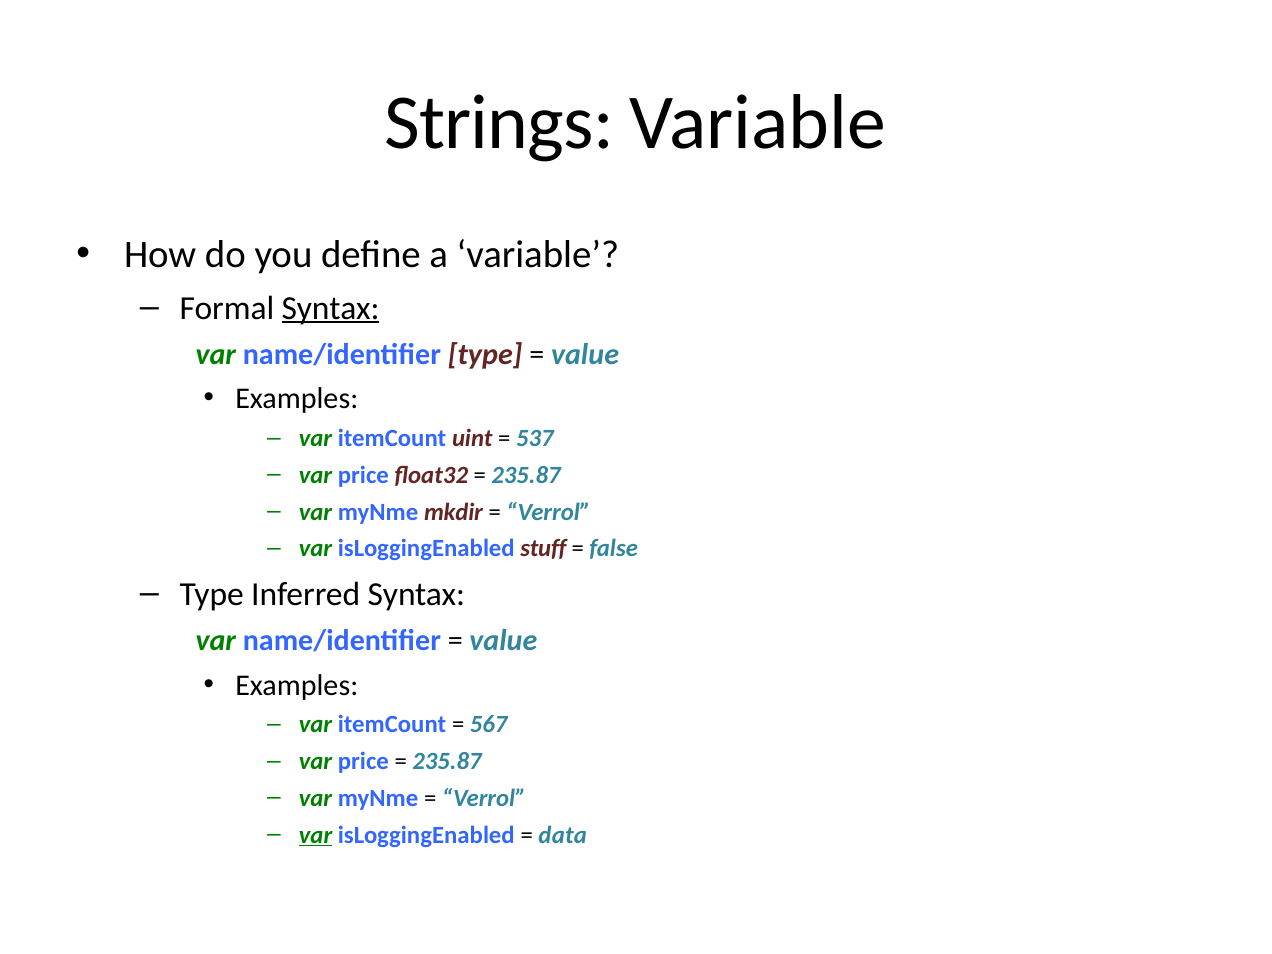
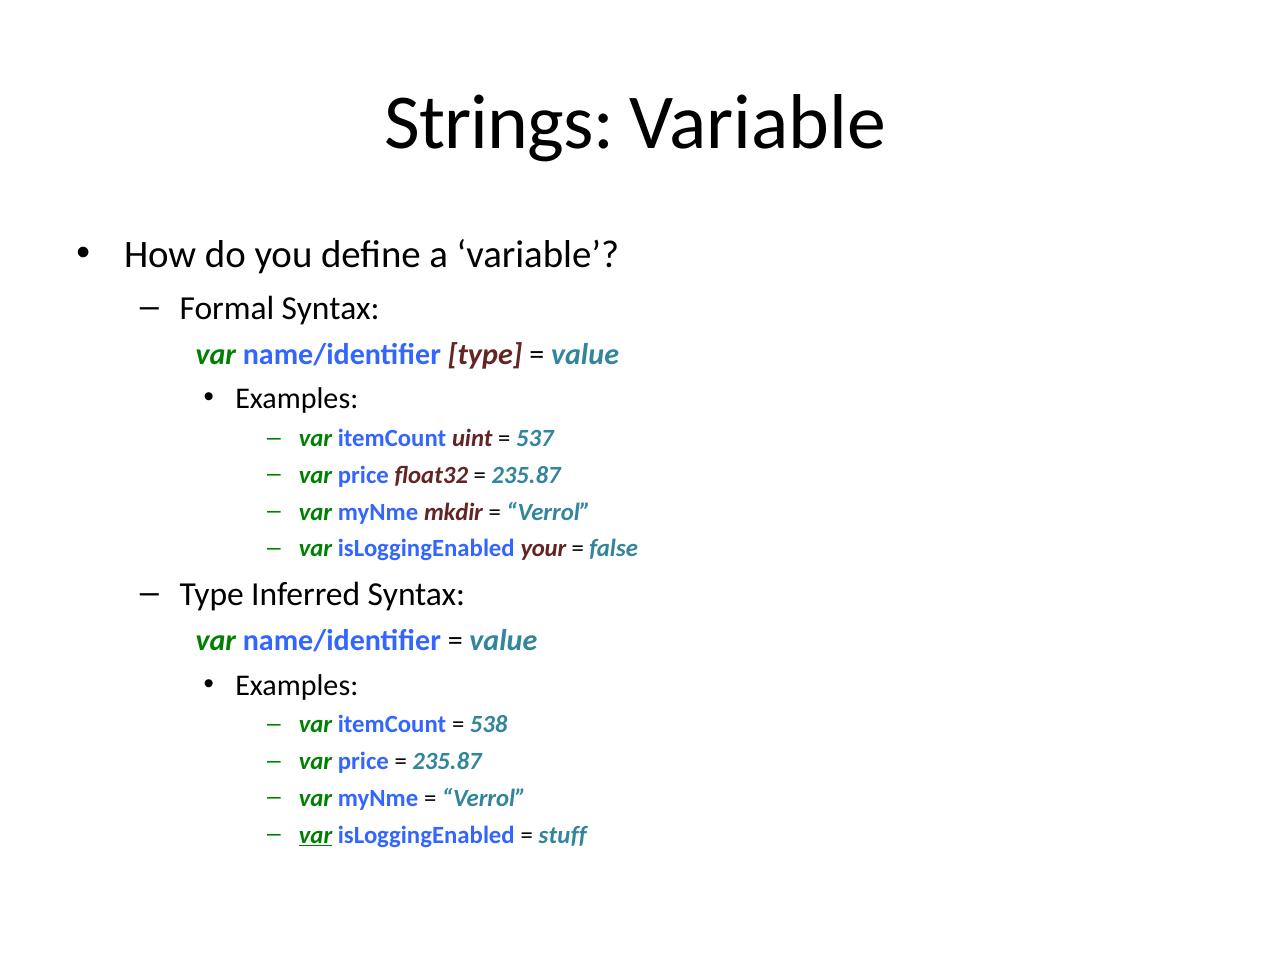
Syntax underline: present -> none (331, 308)
stuff: stuff -> your (543, 549)
567: 567 -> 538 (489, 725)
data: data -> stuff (563, 835)
